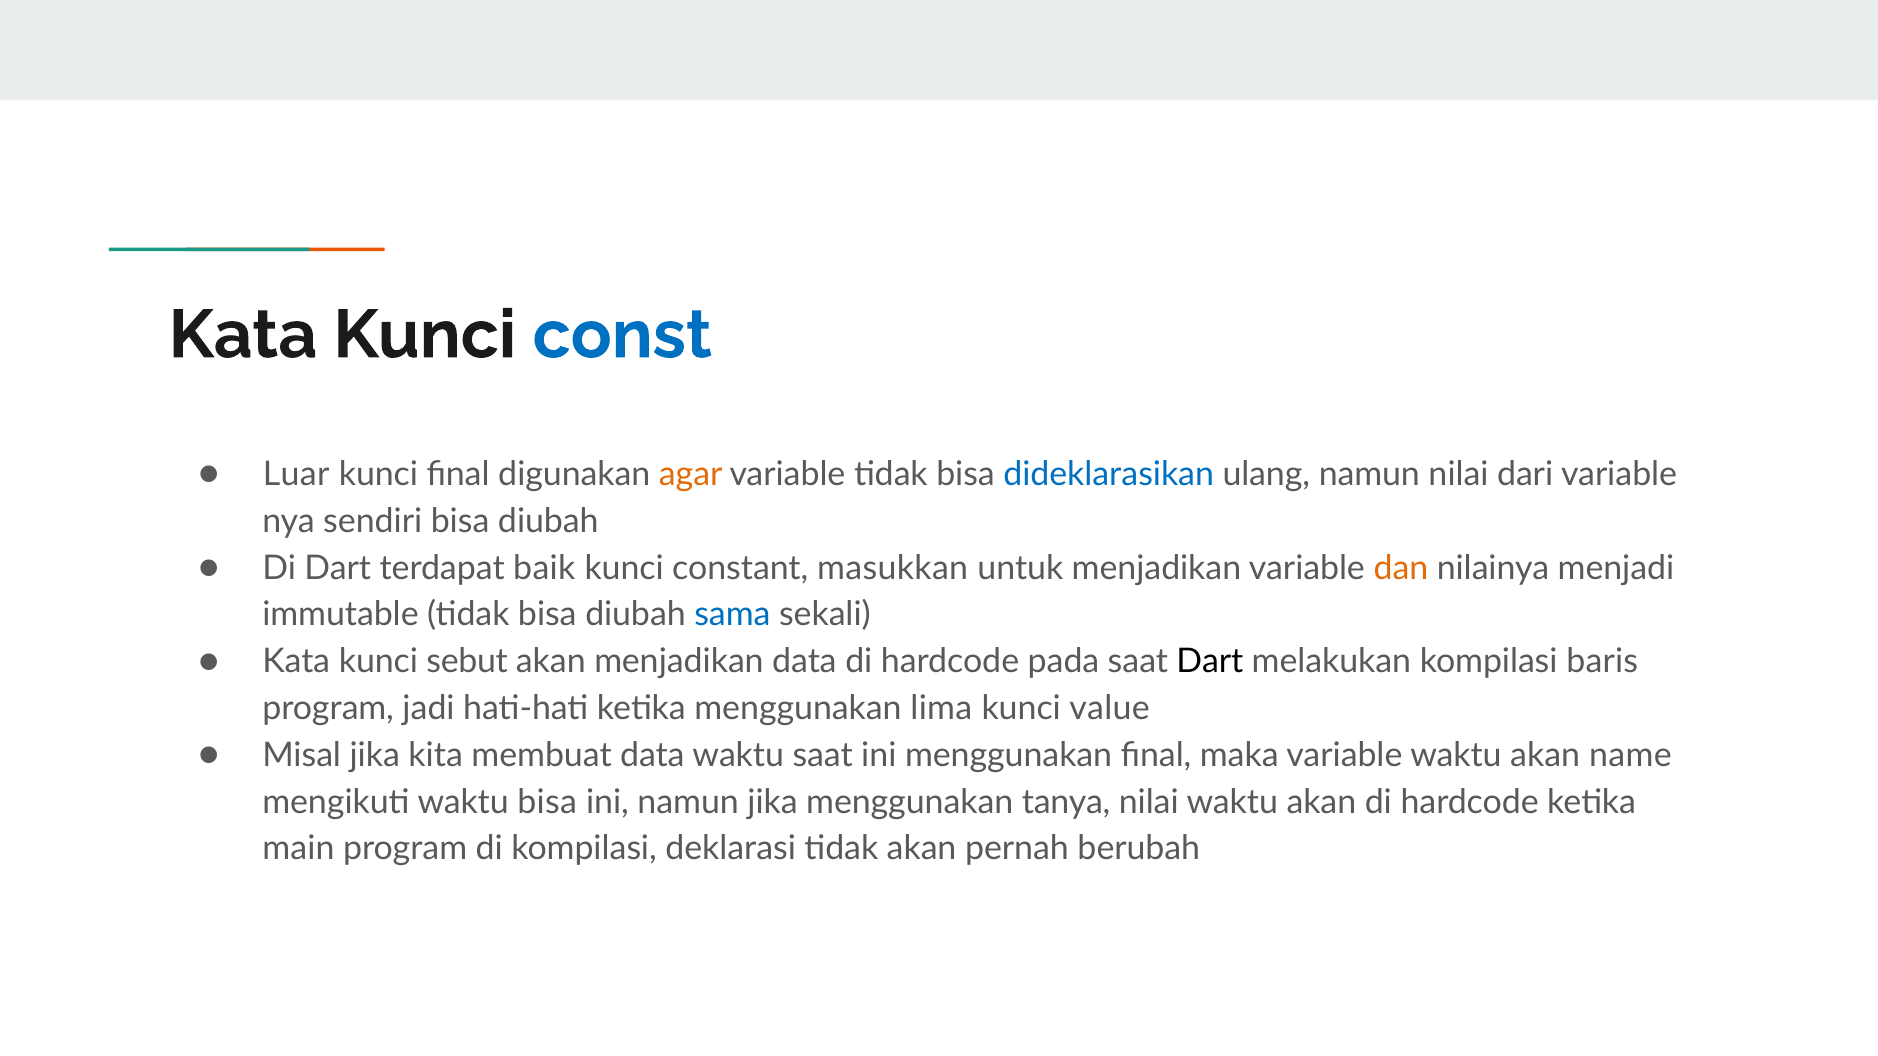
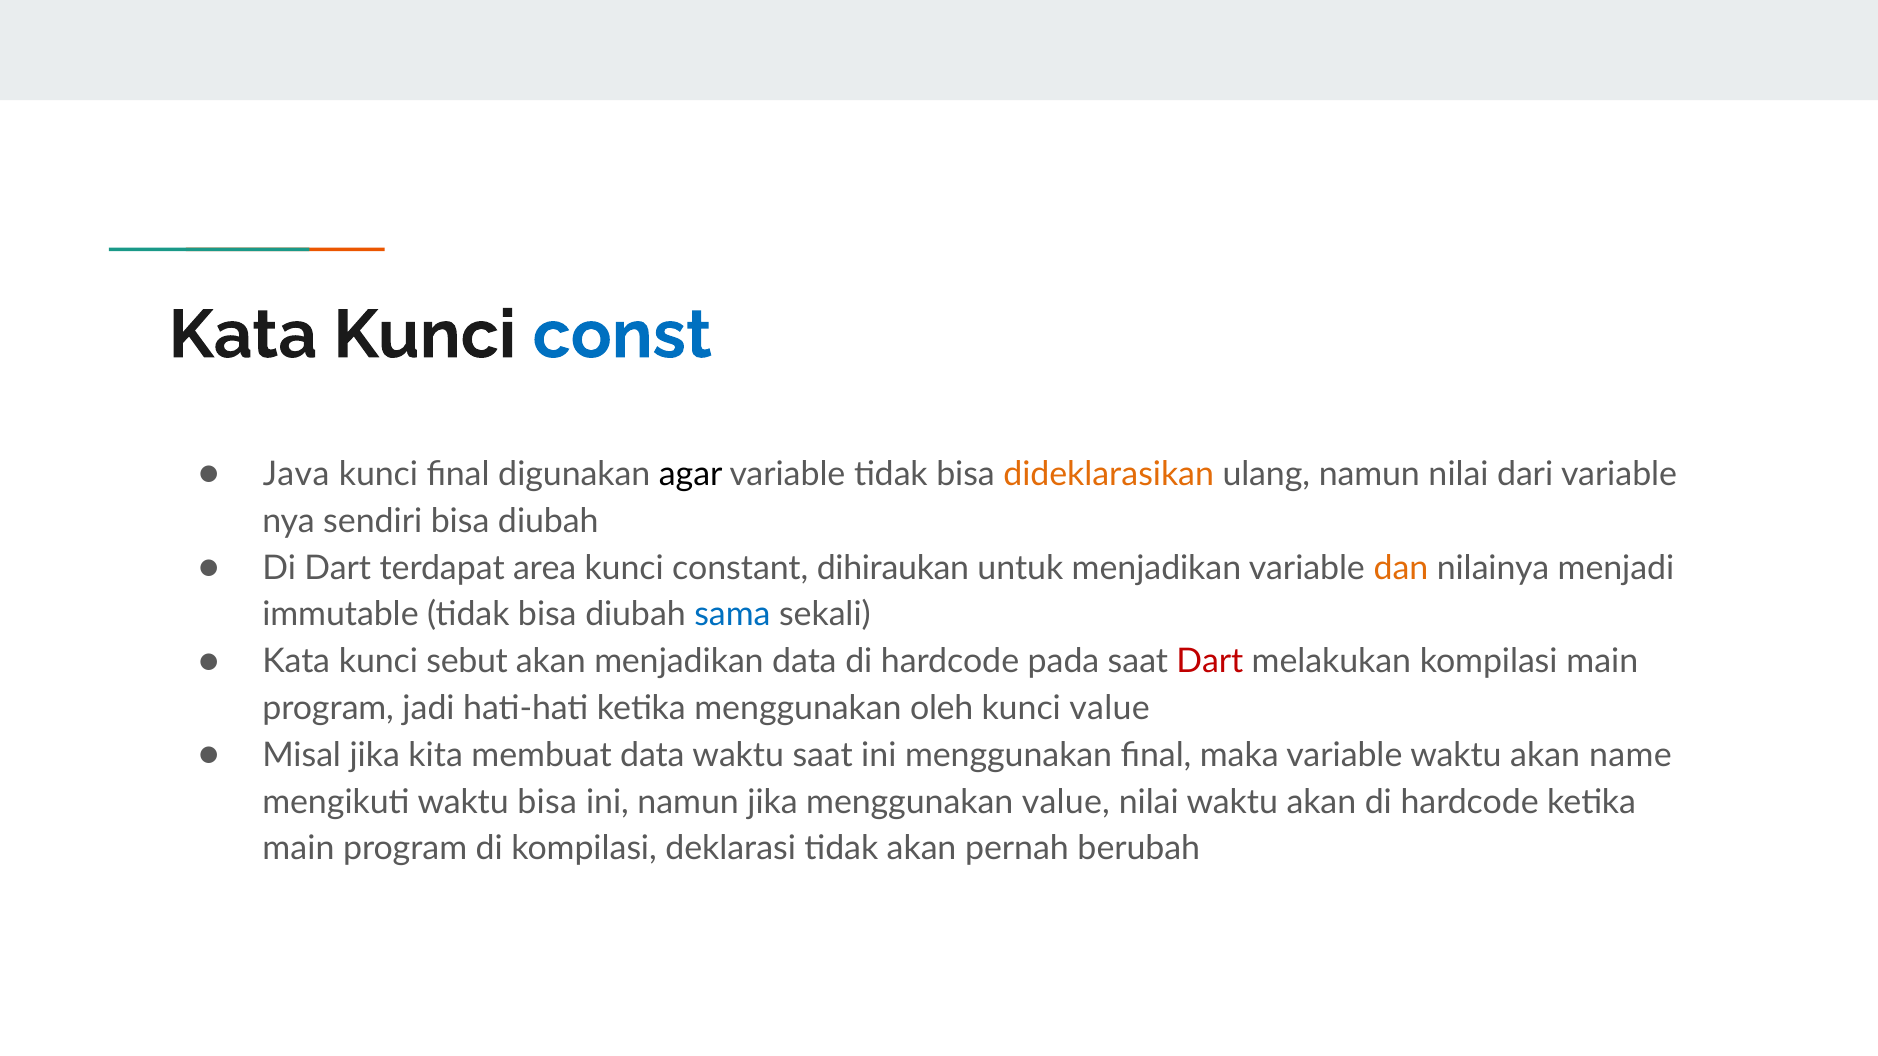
Luar: Luar -> Java (296, 475)
agar colour: orange -> black (691, 475)
dideklarasikan colour: blue -> orange (1109, 475)
baik: baik -> area (545, 568)
masukkan: masukkan -> dihiraukan (893, 568)
Dart colour: black -> red (1210, 662)
kompilasi baris: baris -> main (1602, 662)
lima: lima -> oleh (942, 709)
menggunakan tanya: tanya -> value (1066, 802)
